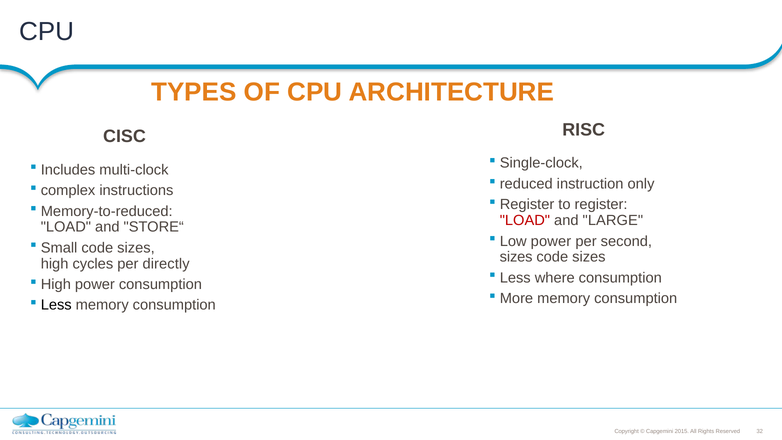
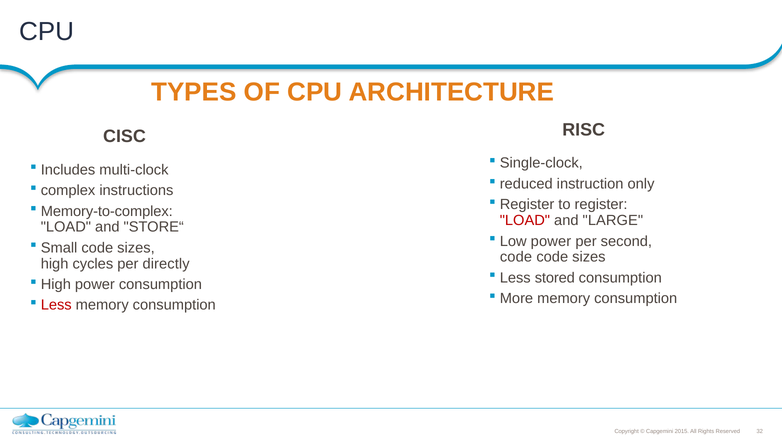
Memory-to-reduced: Memory-to-reduced -> Memory-to-complex (107, 211)
sizes: sizes -> code (516, 257)
where: where -> stored (555, 278)
Less colour: black -> red (56, 305)
